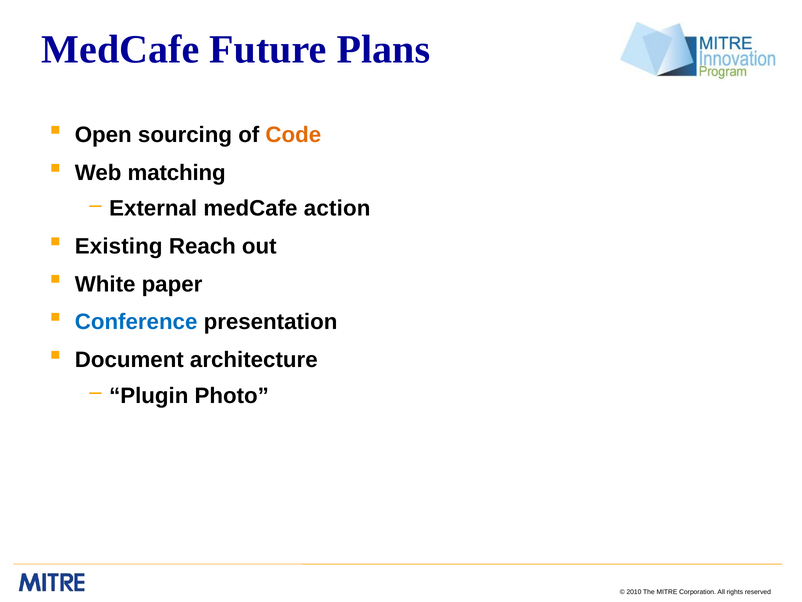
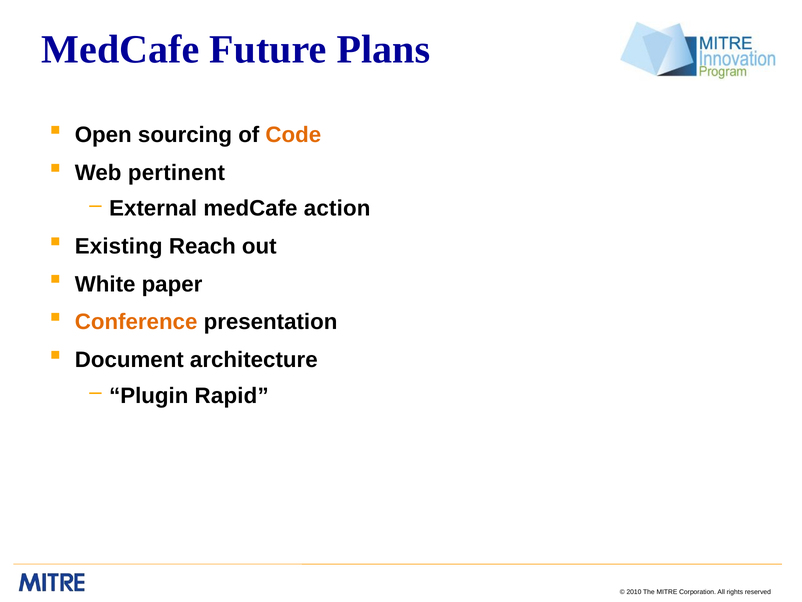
matching: matching -> pertinent (176, 173)
Conference colour: blue -> orange (136, 322)
Photo: Photo -> Rapid (232, 395)
